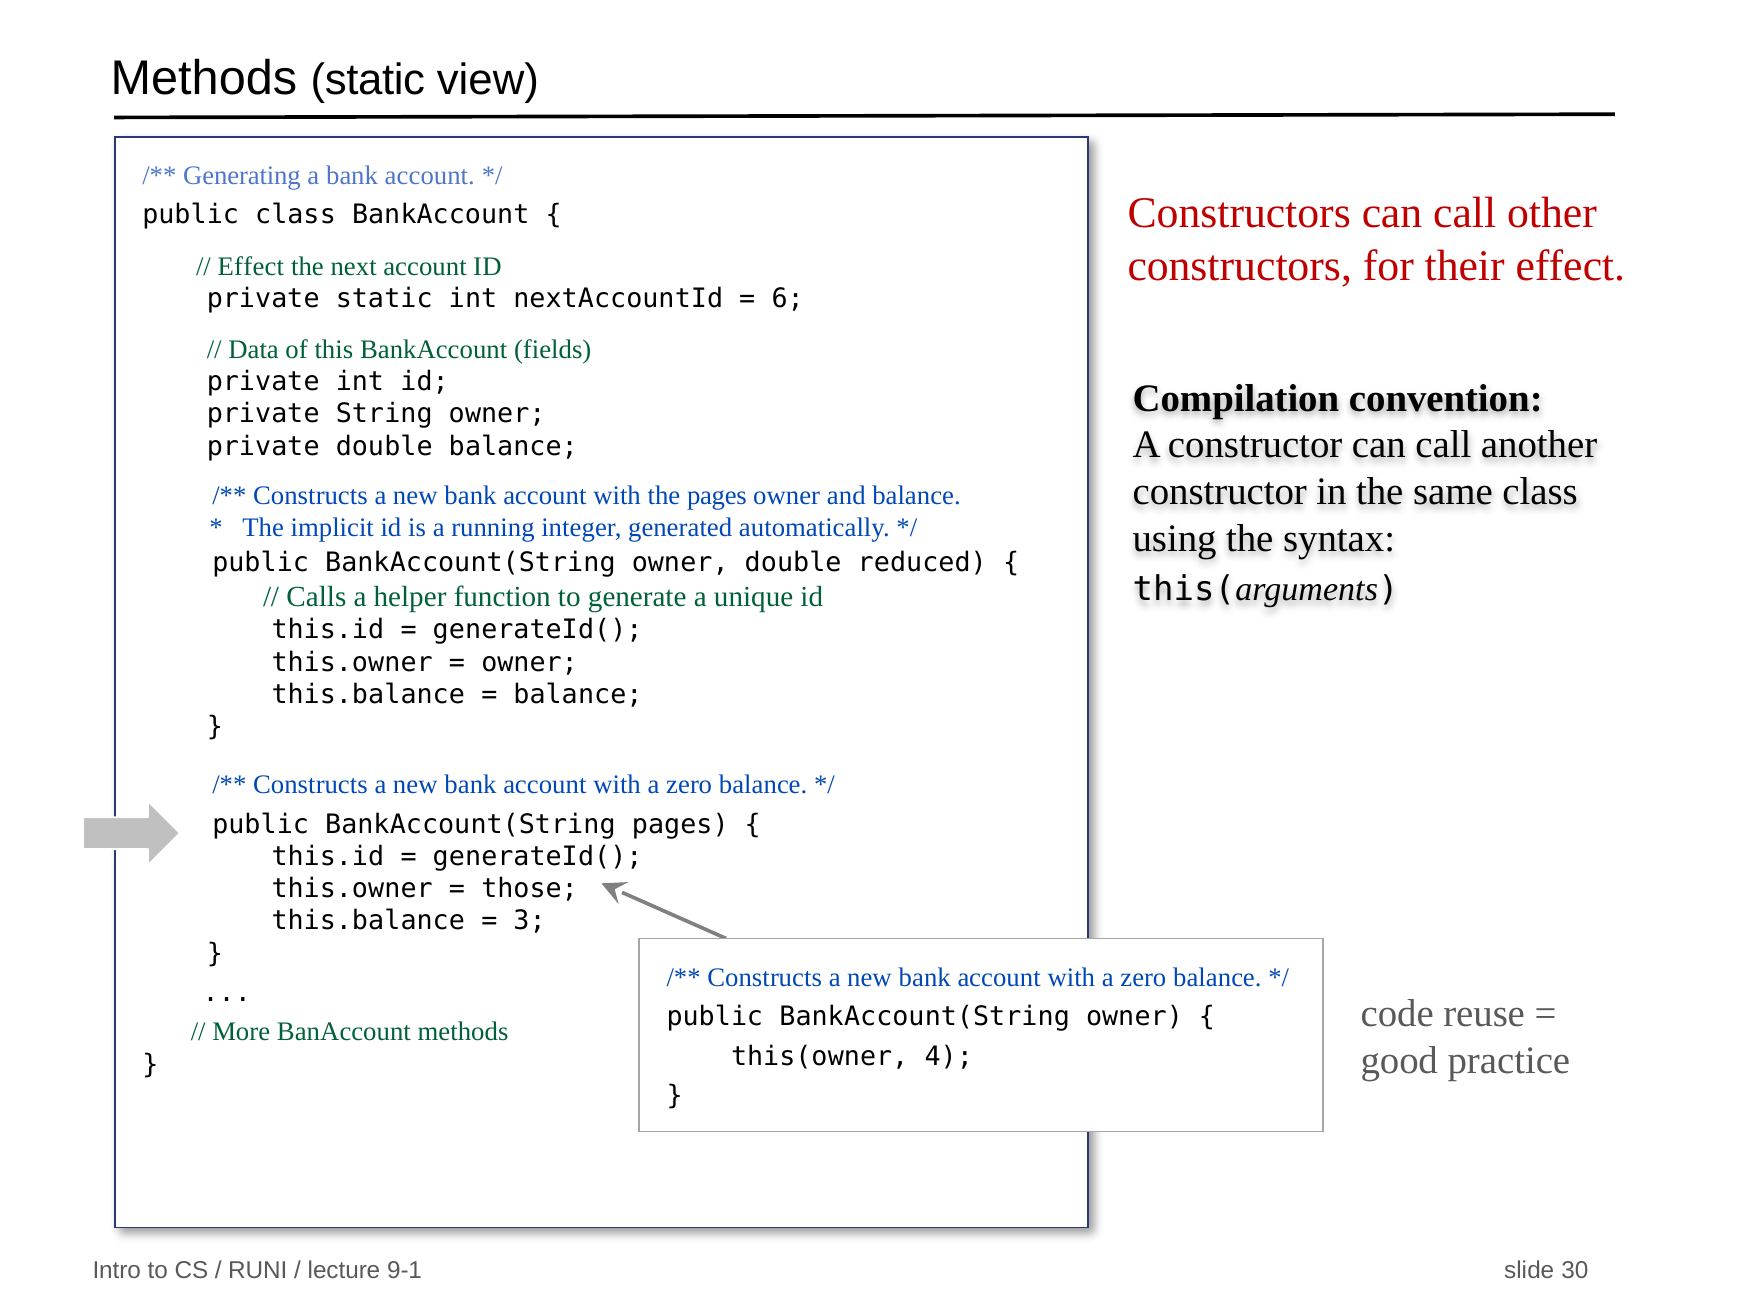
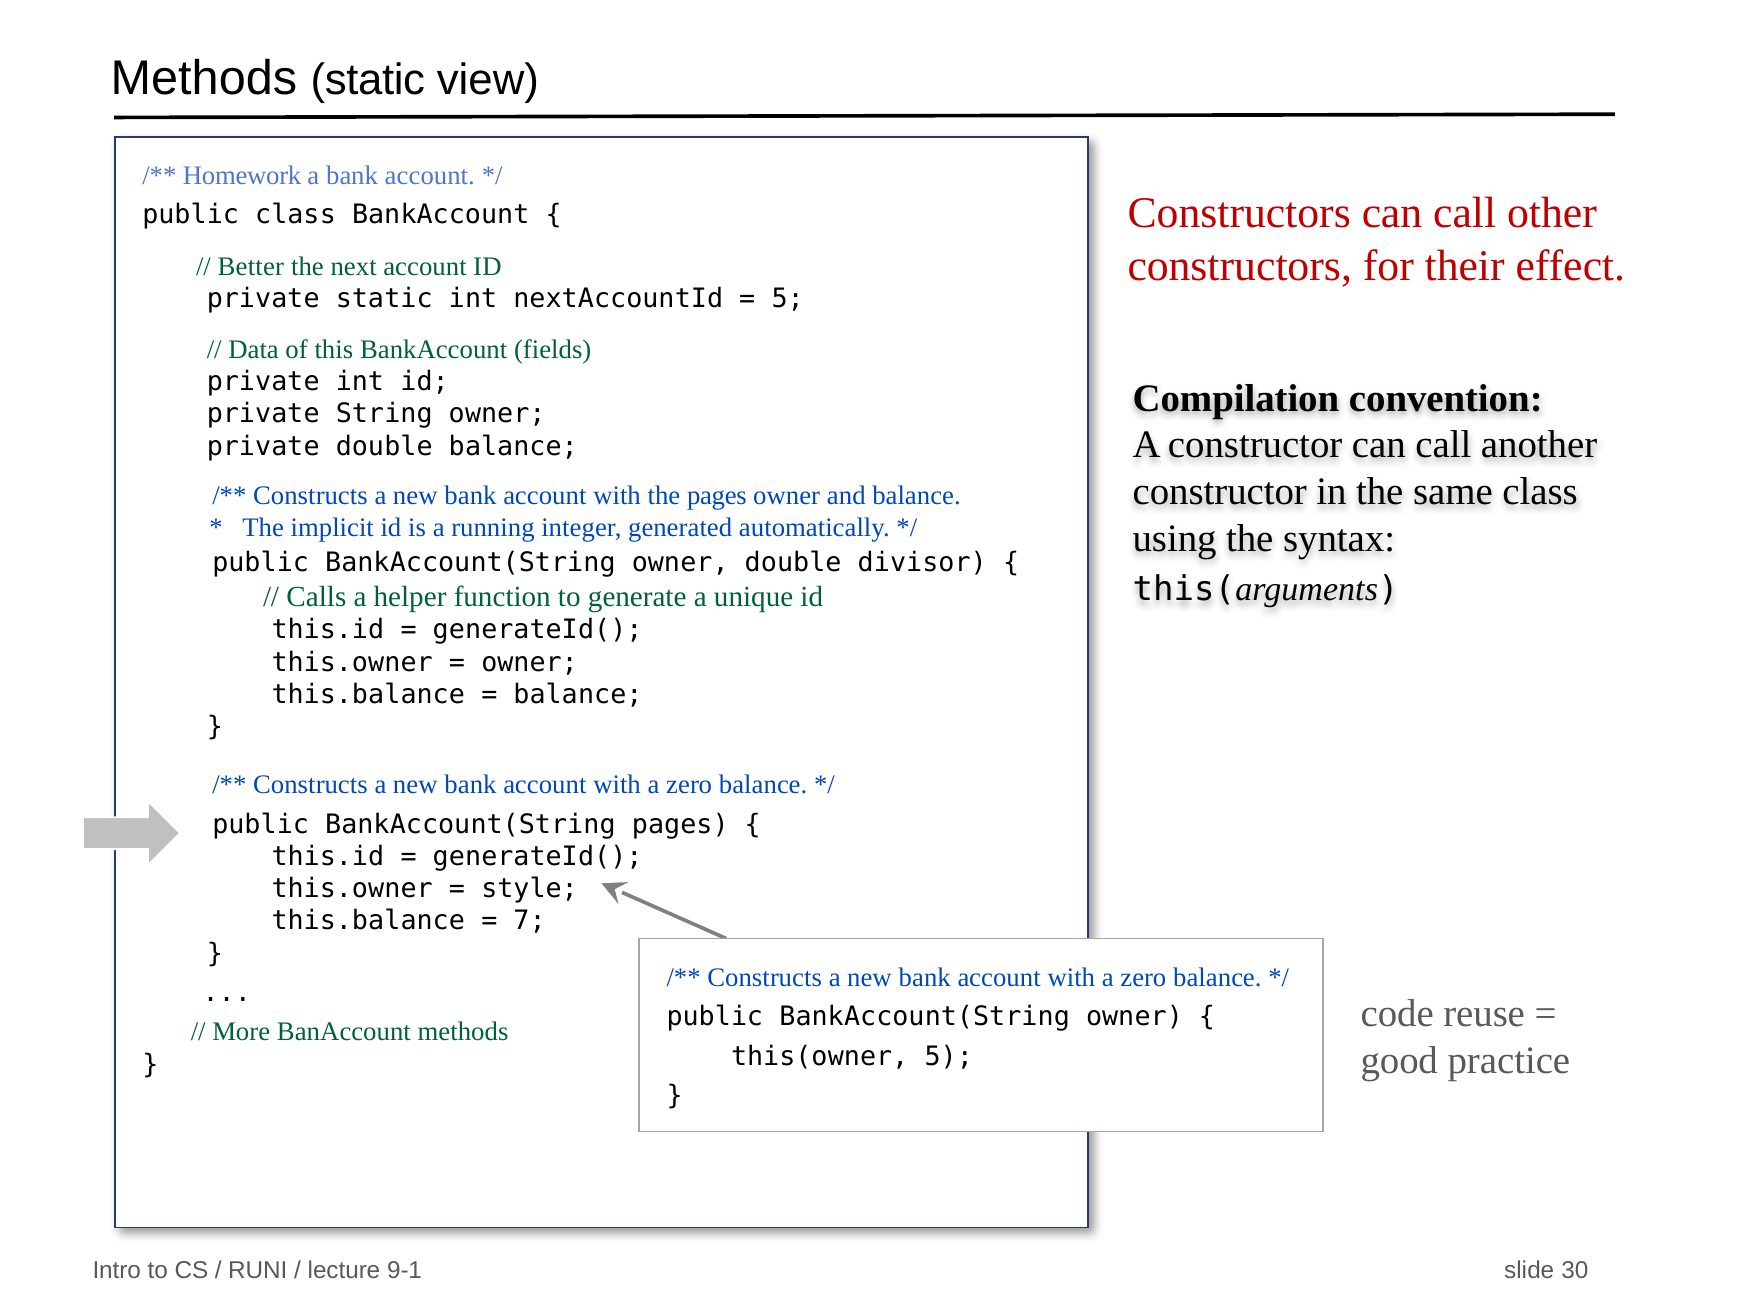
Generating: Generating -> Homework (242, 175)
Effect: Effect -> Better (251, 266)
6: 6 -> 5 (788, 298)
reduced: reduced -> divisor (922, 562)
those: those -> style (530, 889)
3: 3 -> 7 (530, 921)
this(owner 4: 4 -> 5 (949, 1056)
